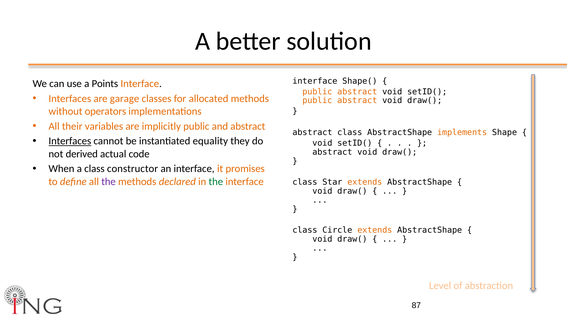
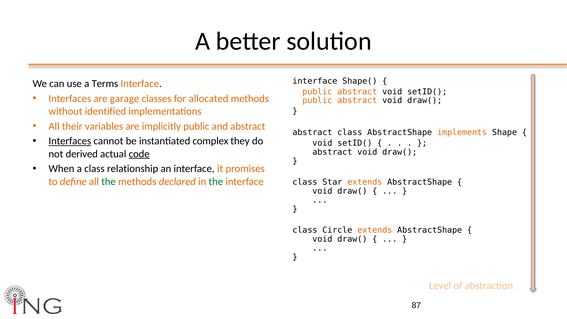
Points: Points -> Terms (105, 84)
operators: operators -> identified (105, 111)
equality: equality -> complex (210, 141)
code underline: none -> present (139, 154)
constructor: constructor -> relationship (133, 169)
the colour: purple -> green (109, 181)
